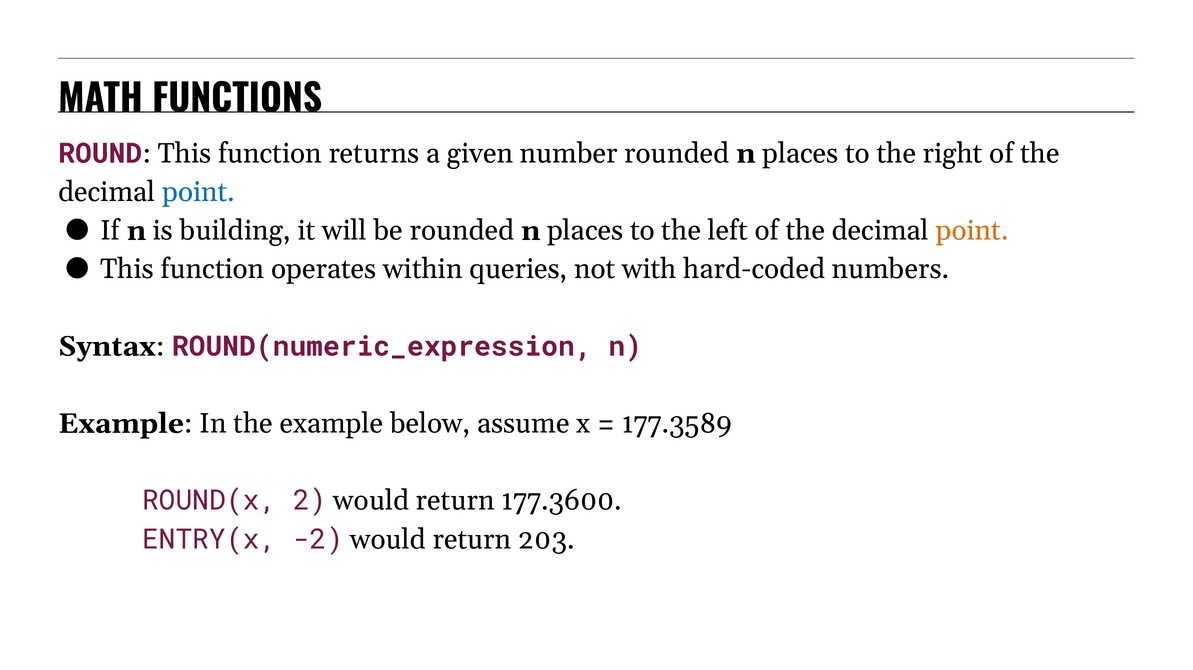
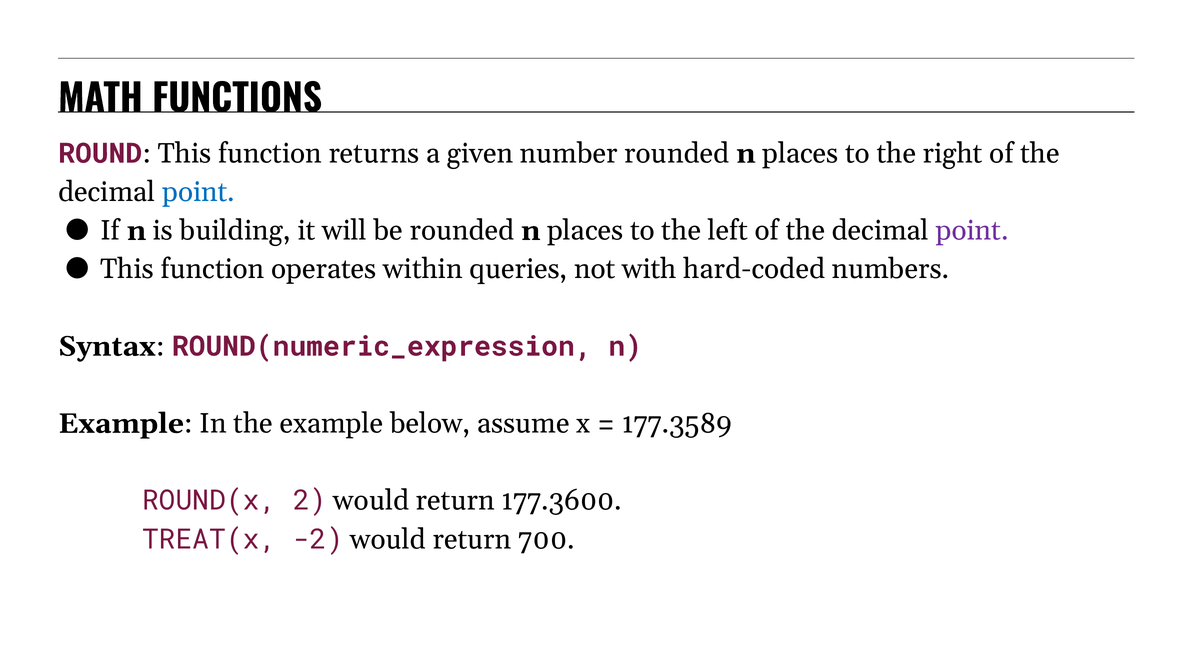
point colour: orange -> purple (972, 231)
ENTRY(x: ENTRY(x -> TREAT(x (209, 539)
203: 203 -> 700 (547, 539)
